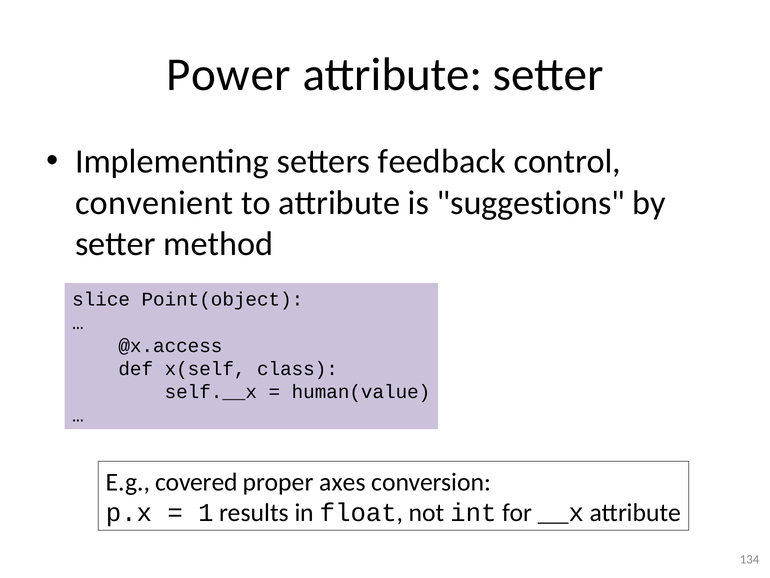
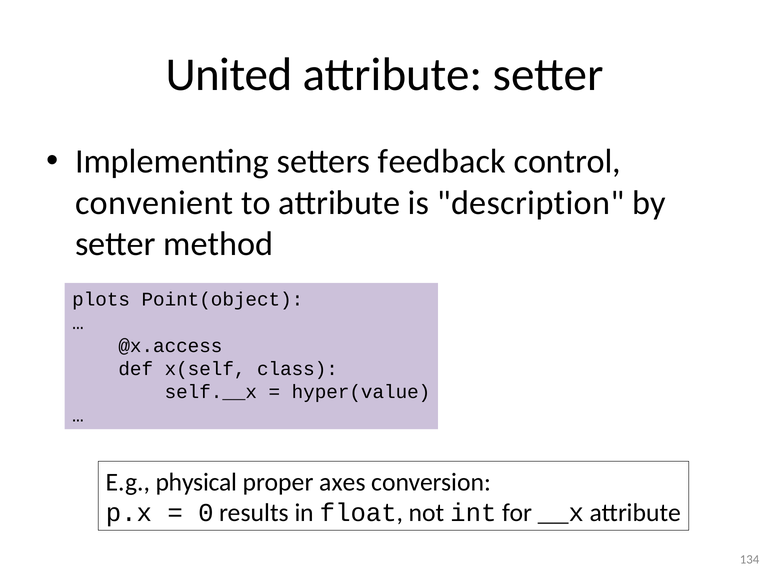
Power: Power -> United (229, 75)
suggestions: suggestions -> description (531, 203)
slice: slice -> plots (101, 299)
human(value: human(value -> hyper(value (361, 392)
covered: covered -> physical (196, 482)
1: 1 -> 0 (206, 512)
